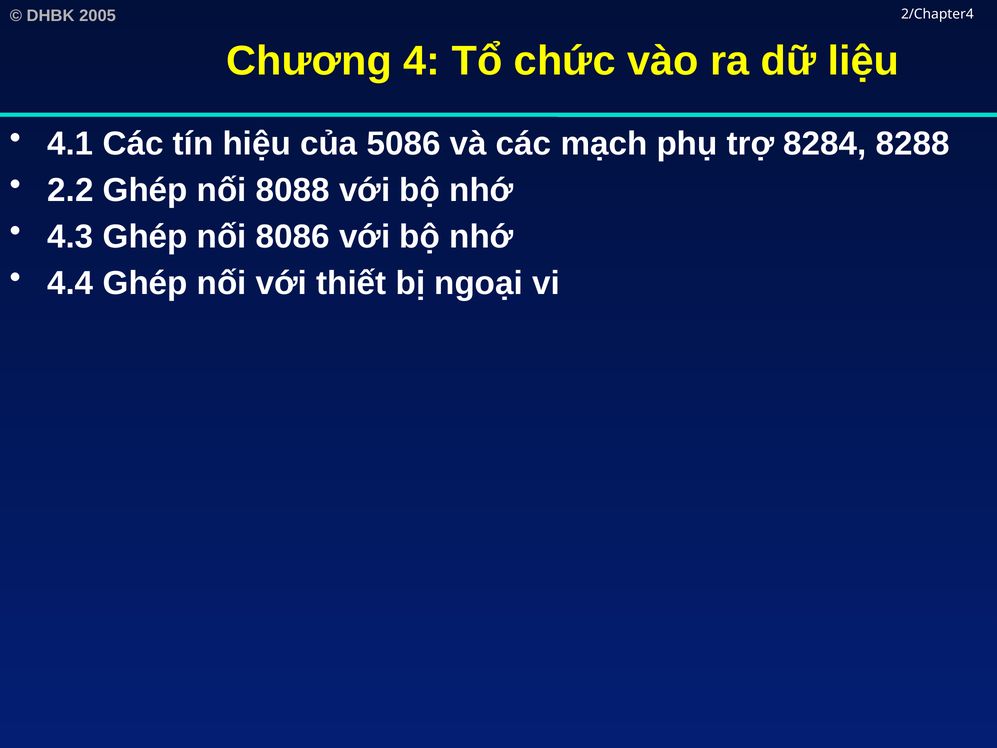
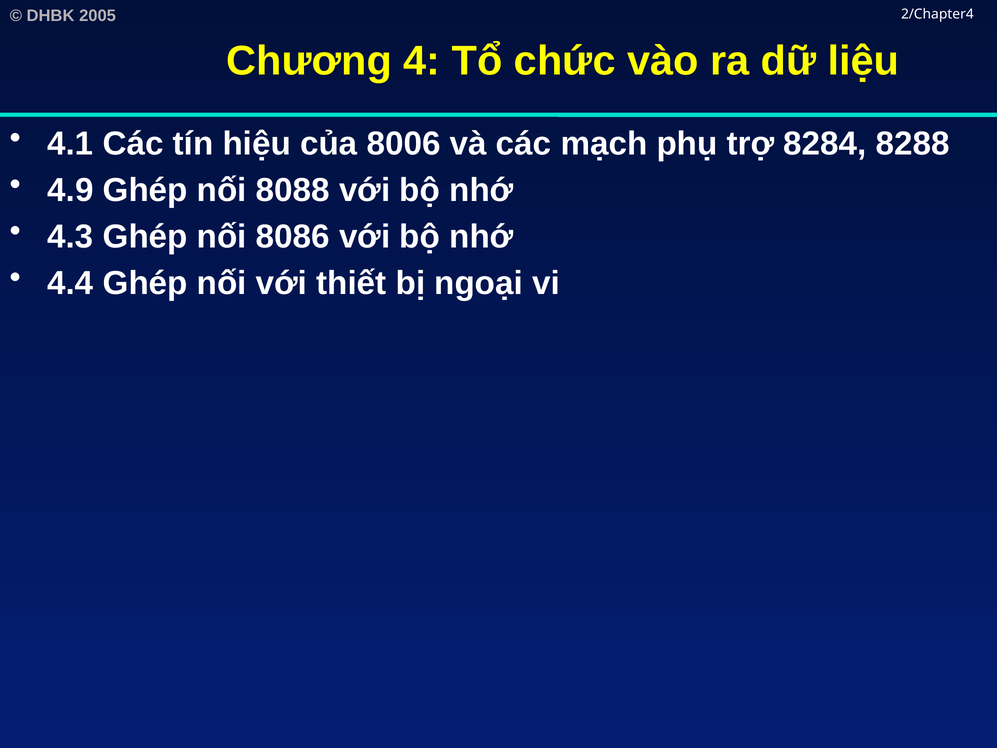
5086: 5086 -> 8006 (404, 144)
2.2: 2.2 -> 4.9 (70, 190)
